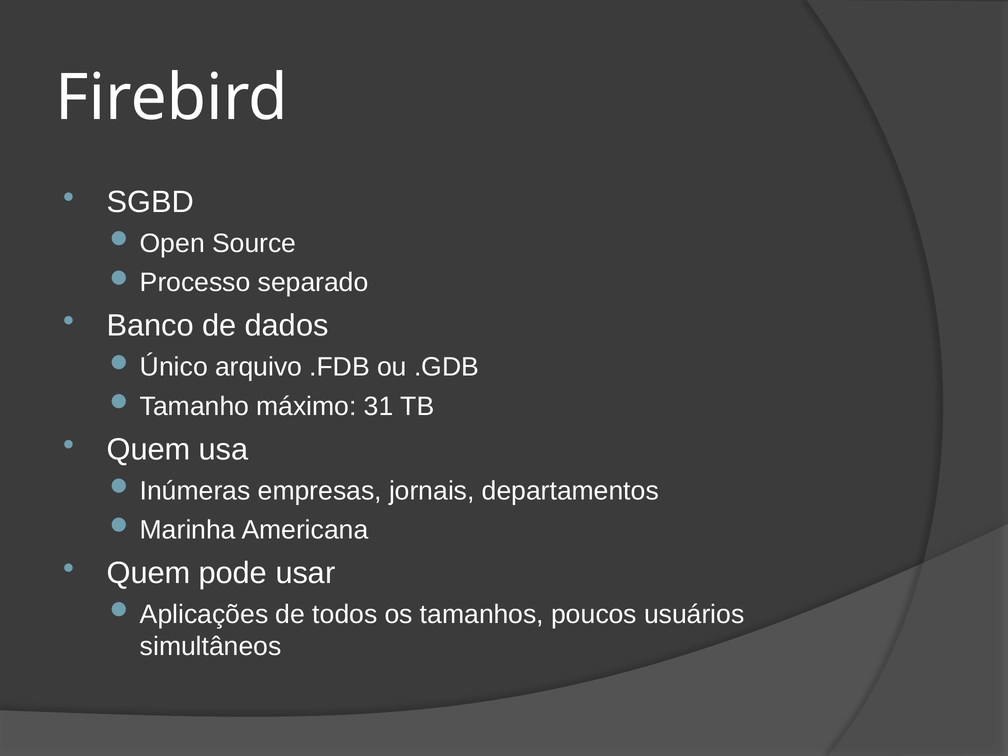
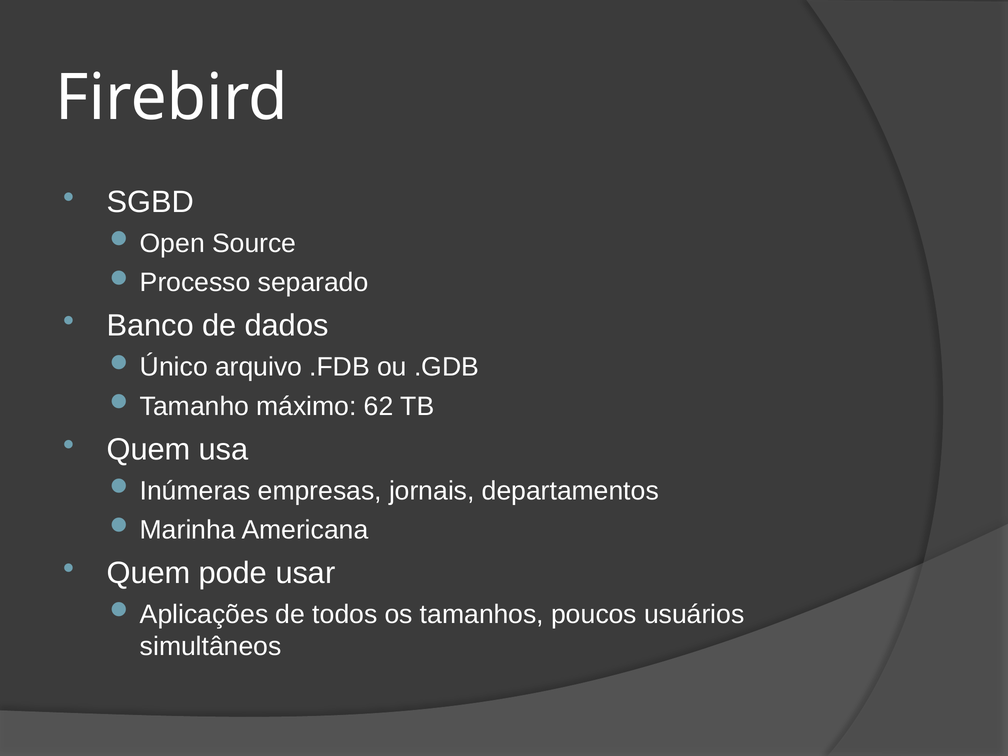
31: 31 -> 62 (379, 406)
